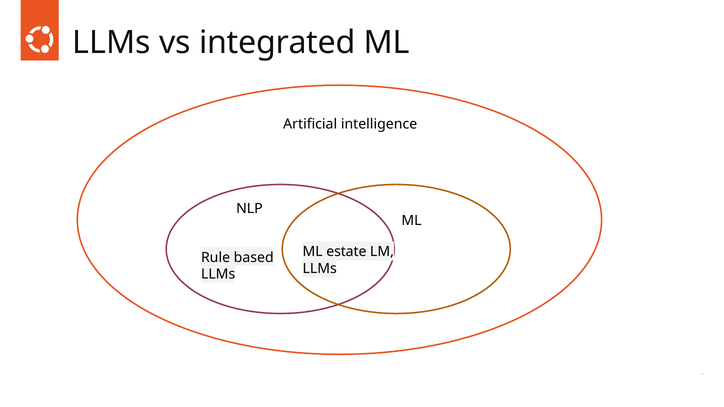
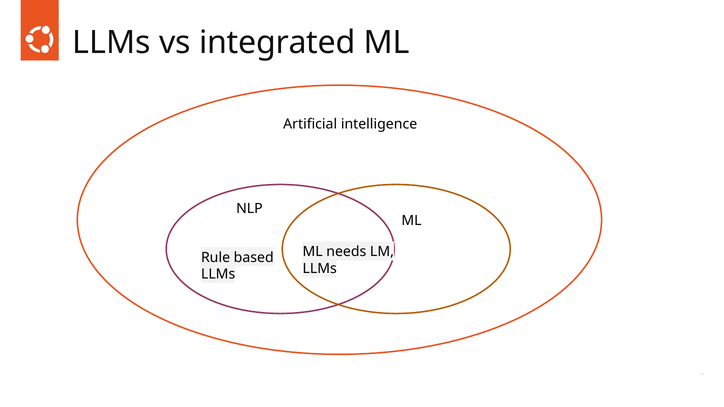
estate: estate -> needs (346, 252)
